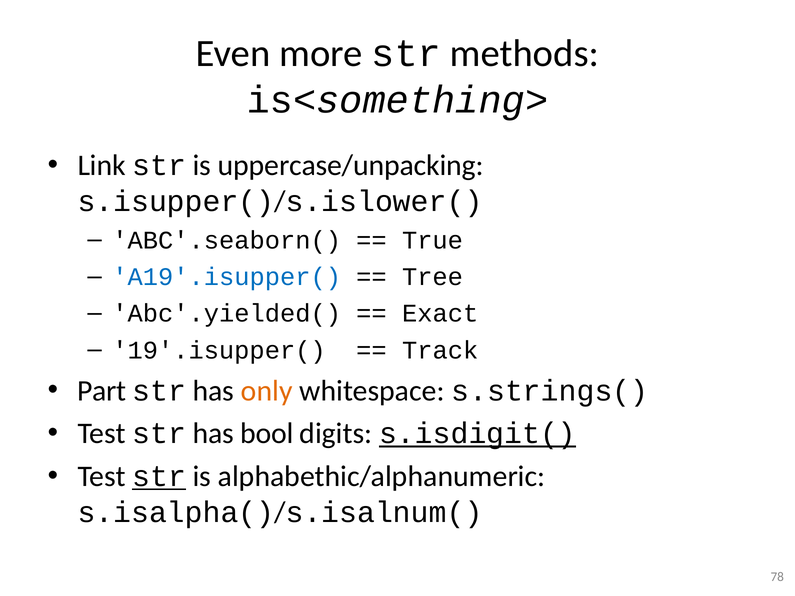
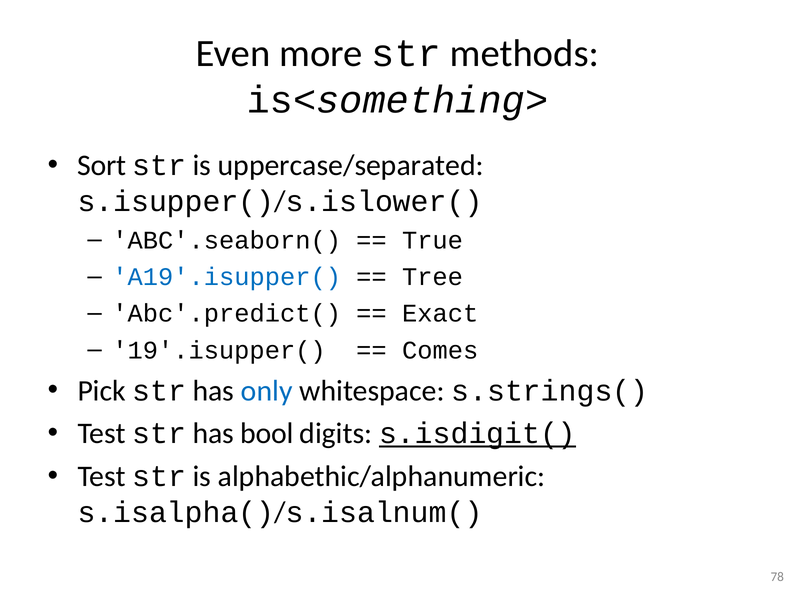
Link: Link -> Sort (102, 166)
uppercase/unpacking: uppercase/unpacking -> uppercase/separated (351, 166)
Abc'.yielded(: Abc'.yielded( -> Abc'.predict( (227, 314)
Track: Track -> Comes (440, 350)
Part: Part -> Pick (102, 391)
only colour: orange -> blue (267, 391)
str underline: present -> none (159, 477)
